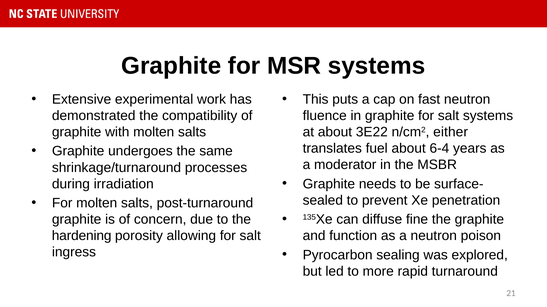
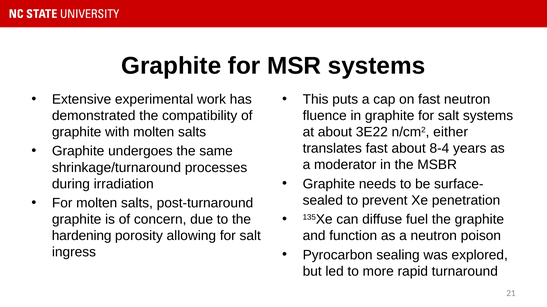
translates fuel: fuel -> fast (377, 149)
6-4: 6-4 -> 8-4 (439, 149)
fine: fine -> fuel (417, 220)
